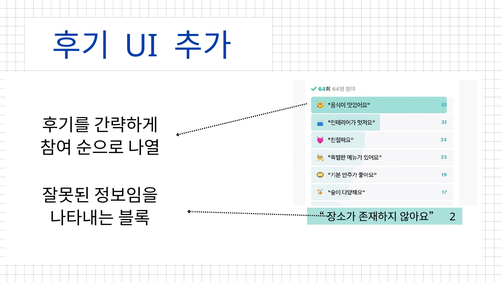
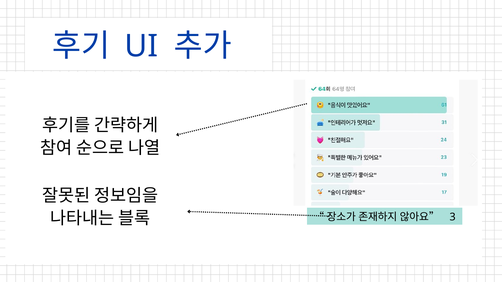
2: 2 -> 3 (453, 217)
